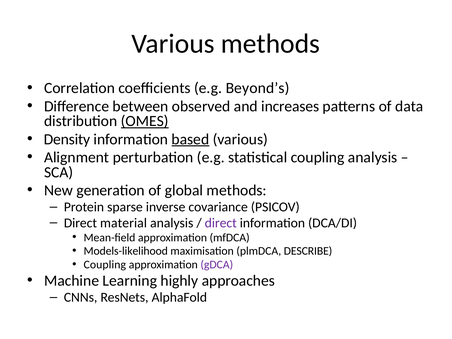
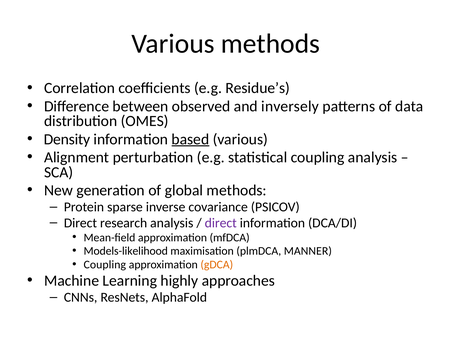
Beyond’s: Beyond’s -> Residue’s (258, 88)
increases: increases -> inversely (290, 106)
OMES underline: present -> none (145, 121)
material: material -> research (124, 223)
DESCRIBE: DESCRIBE -> MANNER (308, 251)
gDCA colour: purple -> orange (217, 265)
